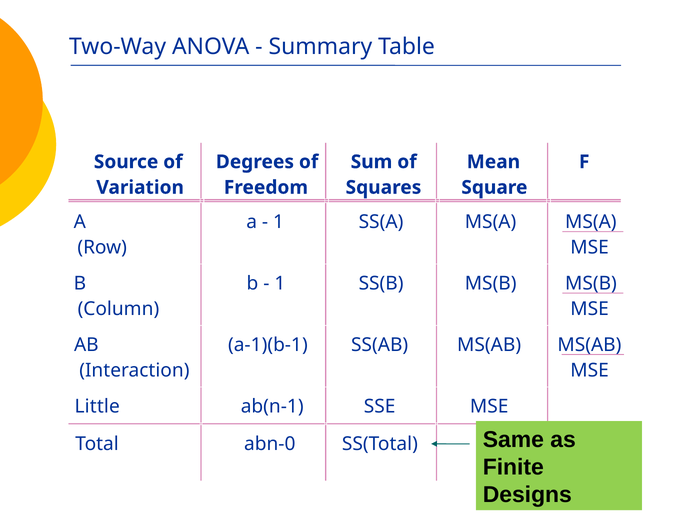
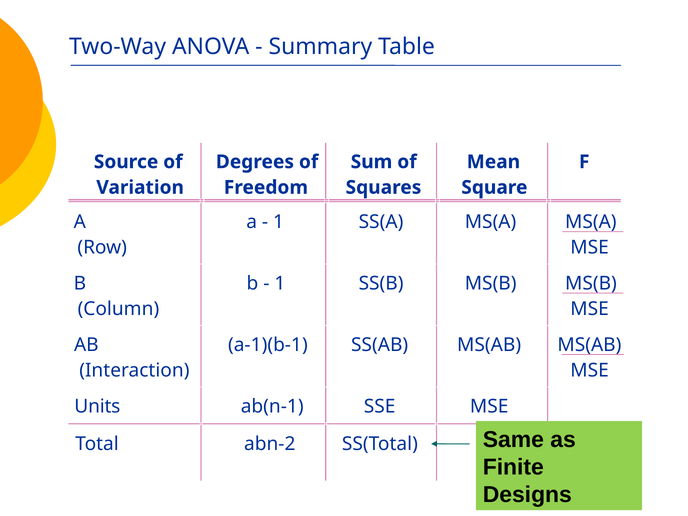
Little: Little -> Units (97, 406)
abn-0: abn-0 -> abn-2 (270, 444)
